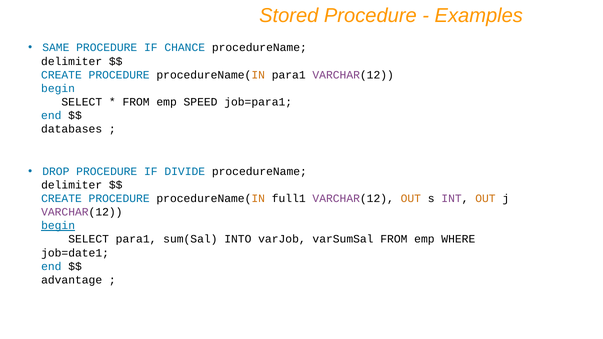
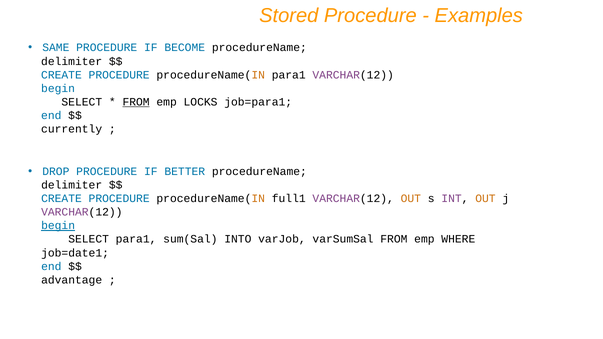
CHANCE: CHANCE -> BECOME (185, 48)
FROM underline: none -> present (136, 102)
SPEED: SPEED -> LOCKS (201, 102)
databases: databases -> currently (72, 129)
DIVIDE: DIVIDE -> BETTER (185, 172)
